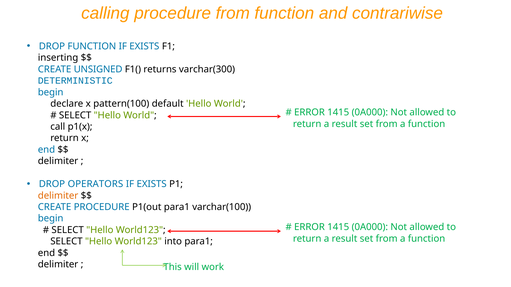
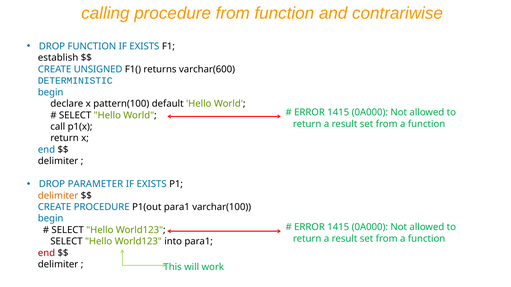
inserting: inserting -> establish (58, 58)
varchar(300: varchar(300 -> varchar(600 (207, 69)
OPERATORS: OPERATORS -> PARAMETER (95, 184)
end colour: black -> red (46, 253)
